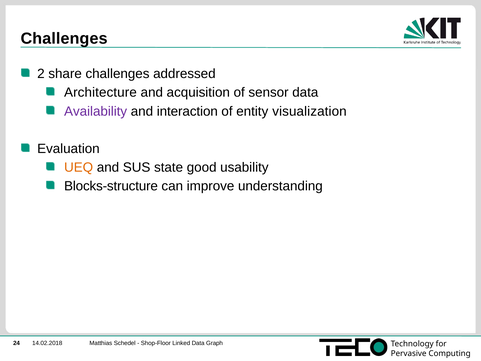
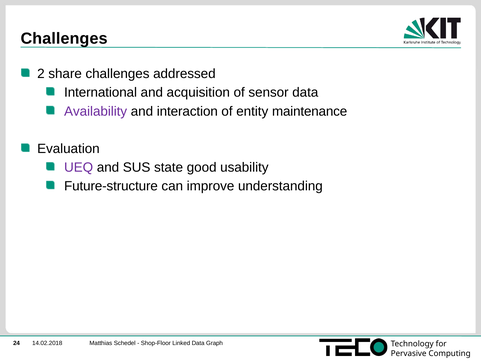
Architecture: Architecture -> International (101, 93)
visualization: visualization -> maintenance (310, 111)
UEQ colour: orange -> purple (79, 167)
Blocks-structure: Blocks-structure -> Future-structure (111, 186)
